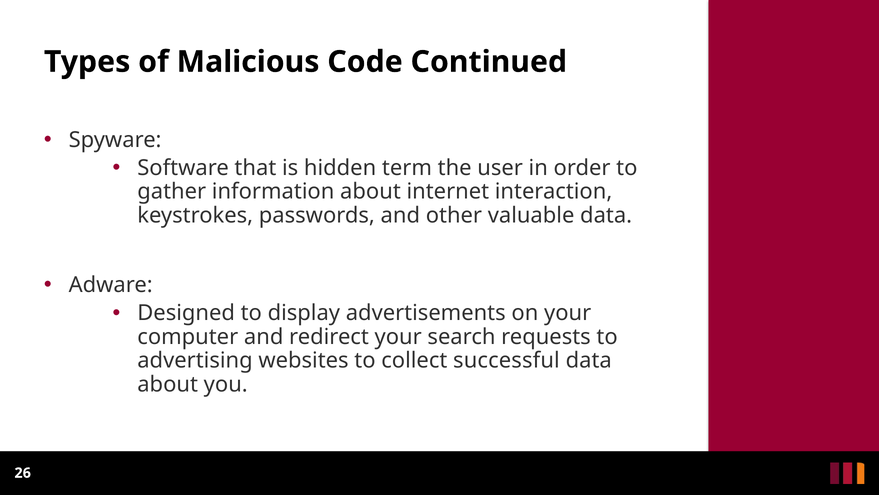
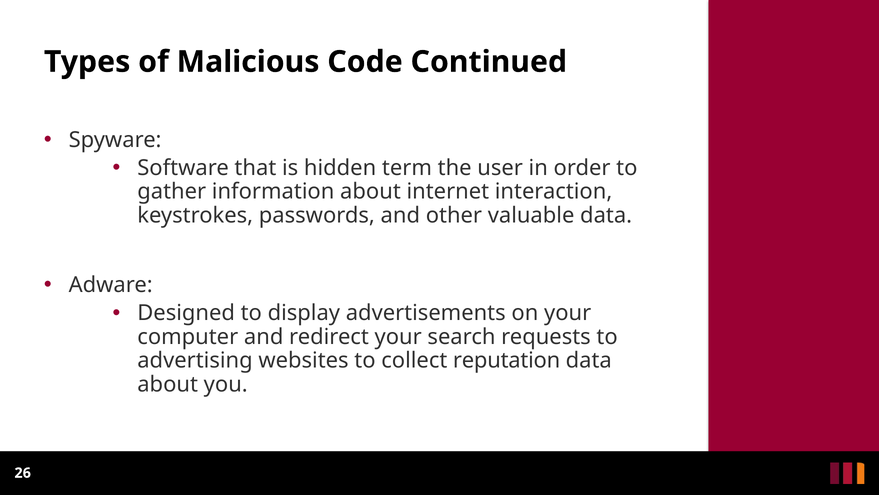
successful: successful -> reputation (507, 360)
